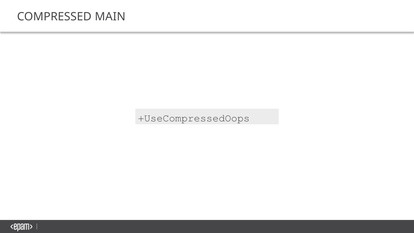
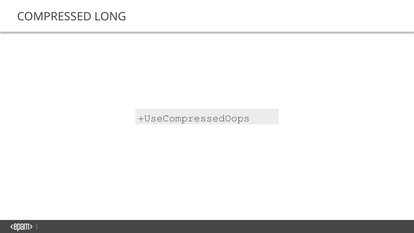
MAIN: MAIN -> LONG (110, 17)
